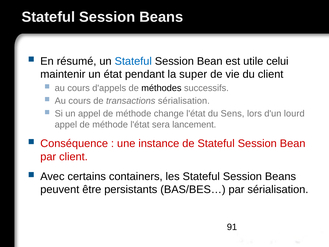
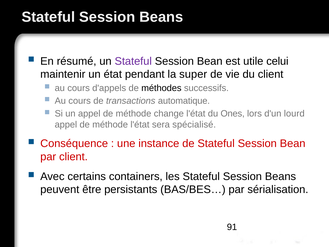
Stateful colour: blue -> purple (133, 61)
transactions sérialisation: sérialisation -> automatique (184, 101)
Sens: Sens -> Ones (233, 114)
lancement: lancement -> spécialisé (194, 125)
